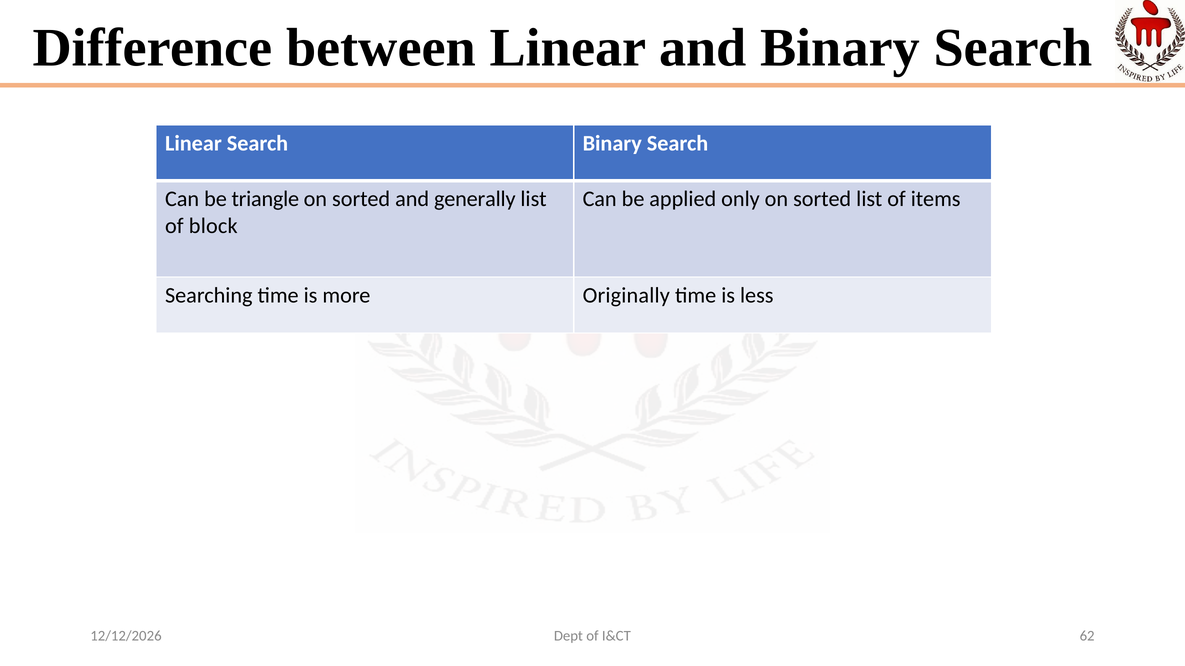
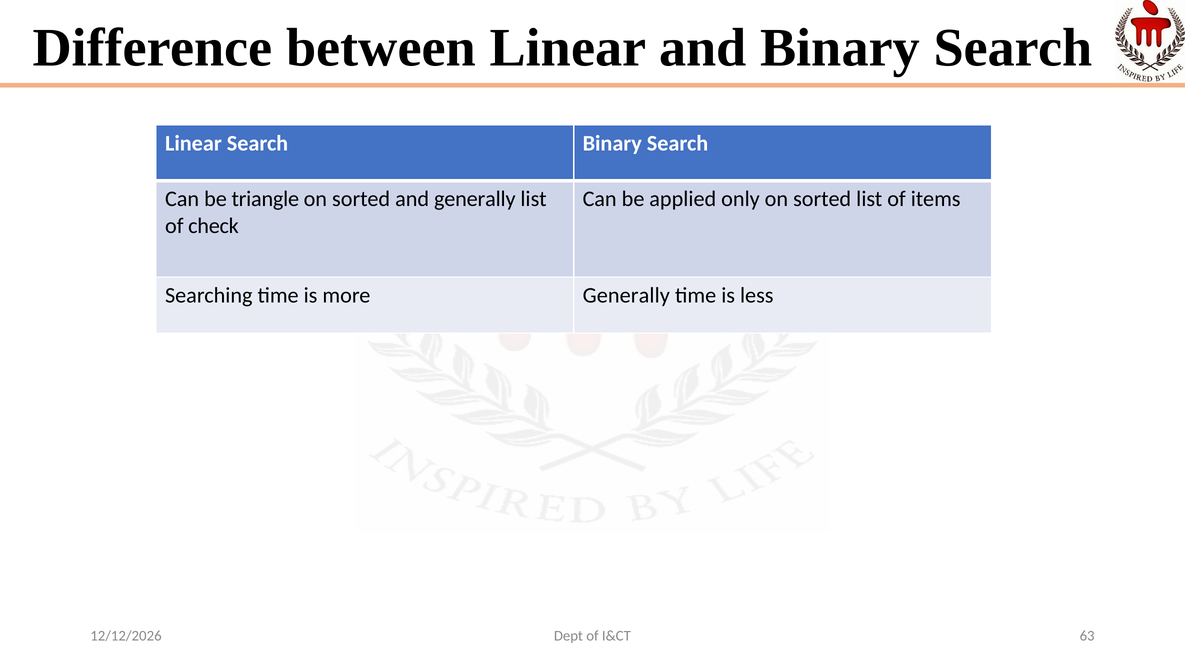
block: block -> check (213, 226)
more Originally: Originally -> Generally (626, 296)
62: 62 -> 63 (1087, 636)
